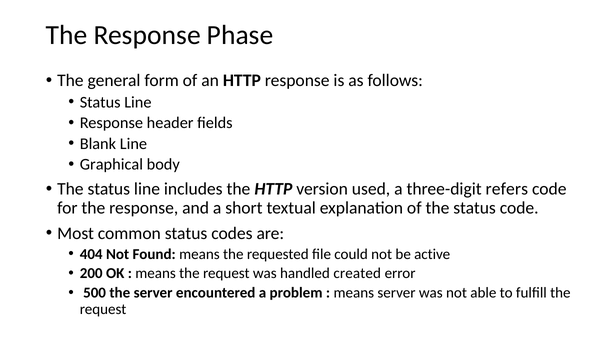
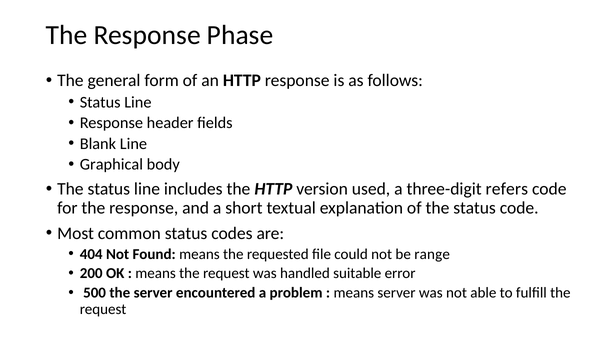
active: active -> range (432, 254)
created: created -> suitable (357, 273)
